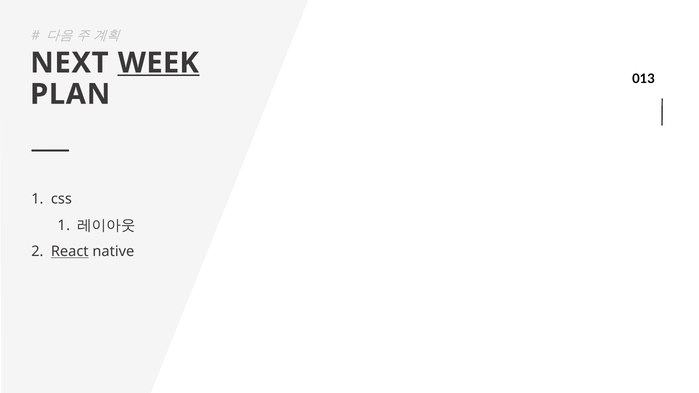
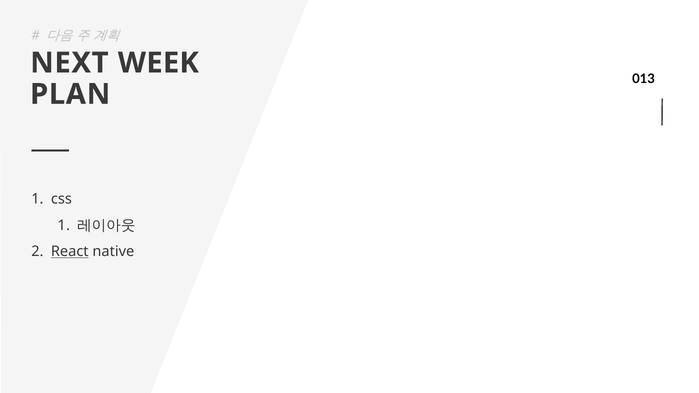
WEEK underline: present -> none (158, 63)
